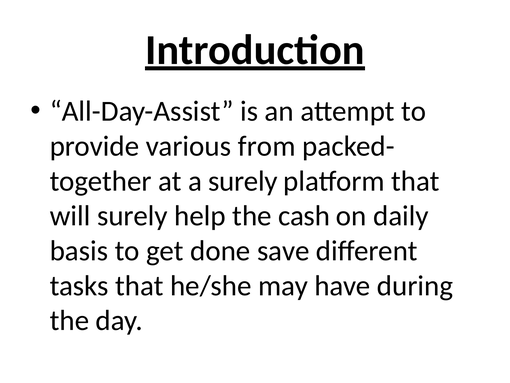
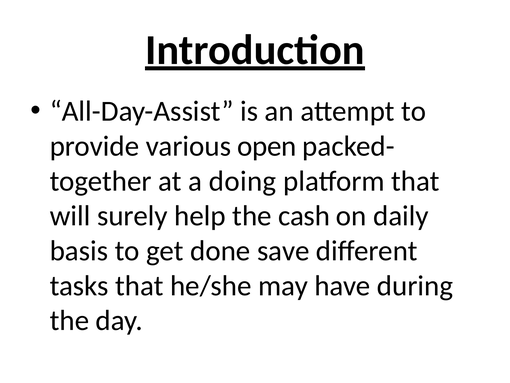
from: from -> open (267, 146)
a surely: surely -> doing (243, 181)
